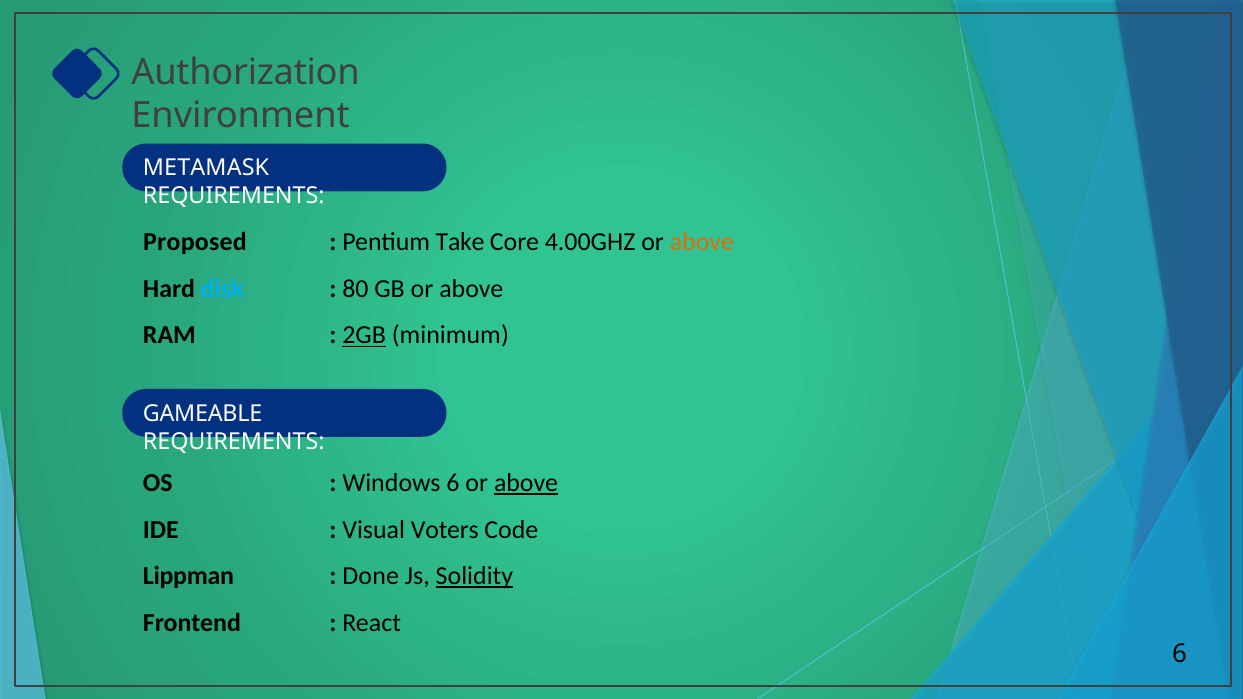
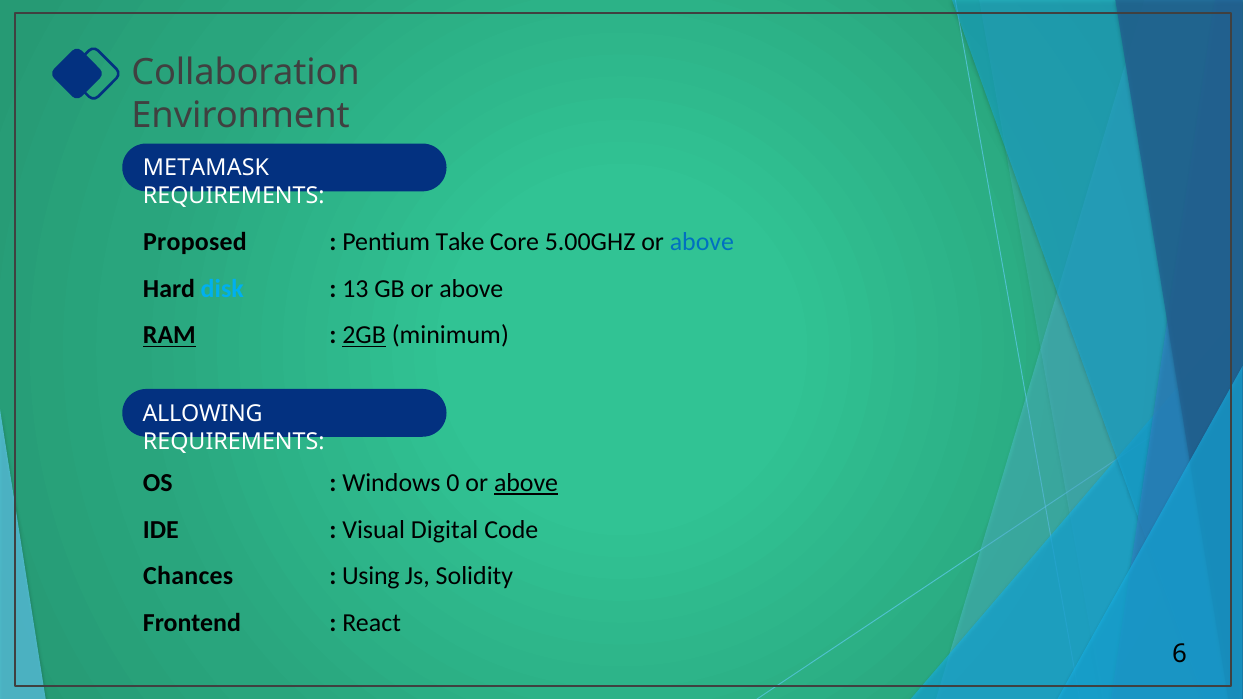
Authorization: Authorization -> Collaboration (246, 72)
4.00GHZ: 4.00GHZ -> 5.00GHZ (590, 242)
above colour: orange -> blue (702, 242)
80: 80 -> 13 (355, 289)
RAM underline: none -> present (169, 335)
GAMEABLE: GAMEABLE -> ALLOWING (203, 414)
Windows 6: 6 -> 0 (453, 483)
Voters: Voters -> Digital (445, 530)
Lippman: Lippman -> Chances (188, 576)
Done: Done -> Using (371, 576)
Solidity underline: present -> none (474, 576)
